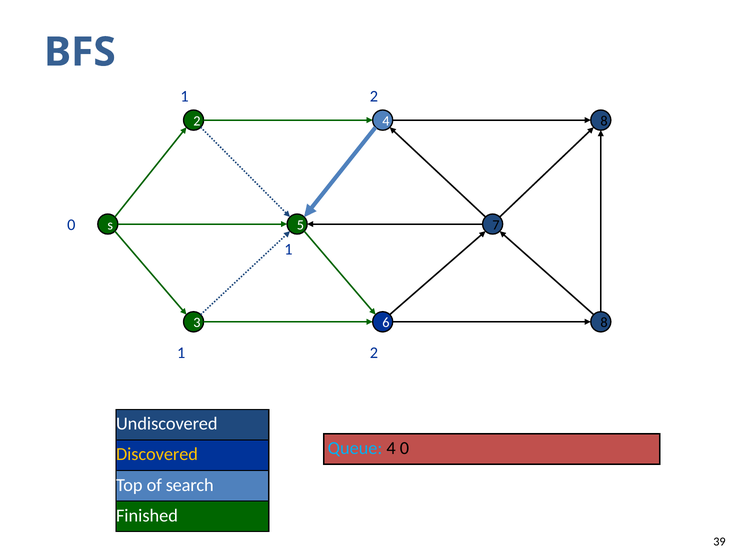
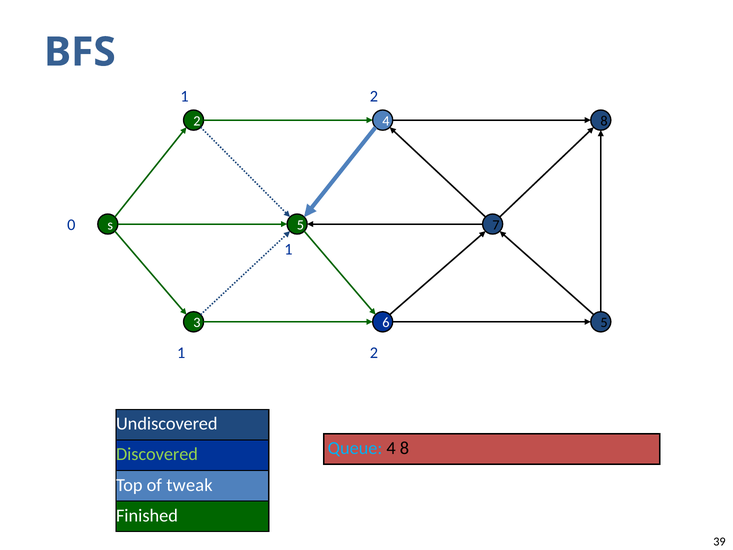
6 8: 8 -> 5 (604, 323)
4 0: 0 -> 8 (404, 448)
Discovered colour: yellow -> light green (157, 454)
search: search -> tweak (190, 485)
